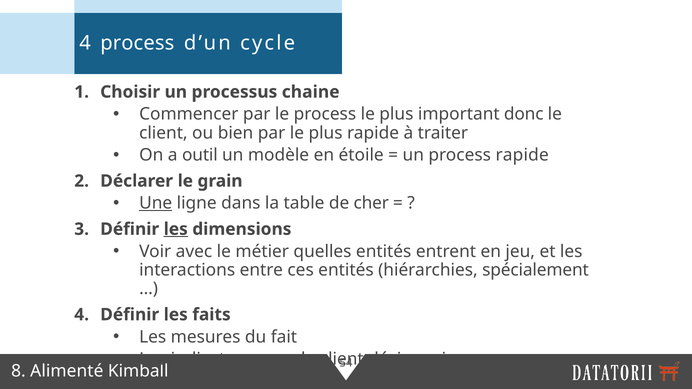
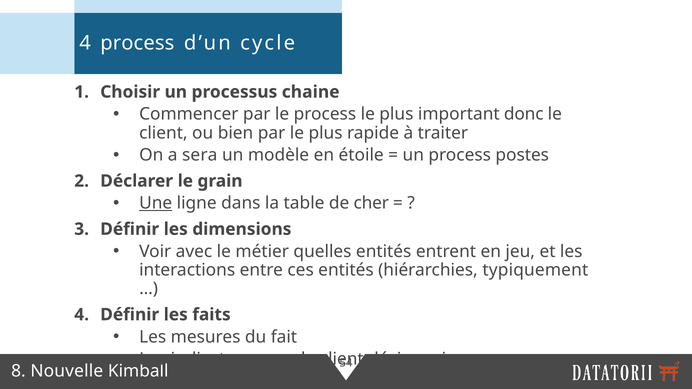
outil: outil -> sera (200, 155)
process rapide: rapide -> postes (522, 155)
les underline: present -> none (176, 229)
spécialement: spécialement -> typiquement (535, 270)
Alimenté: Alimenté -> Nouvelle (67, 372)
